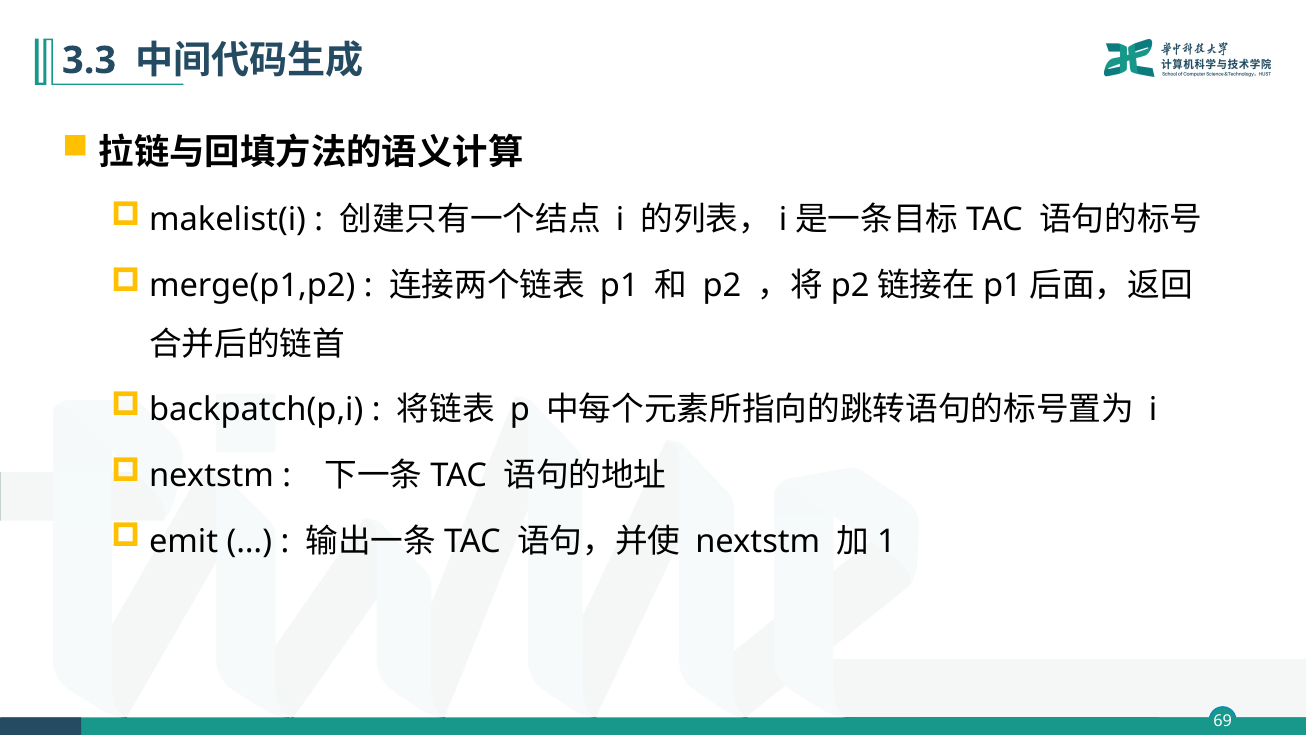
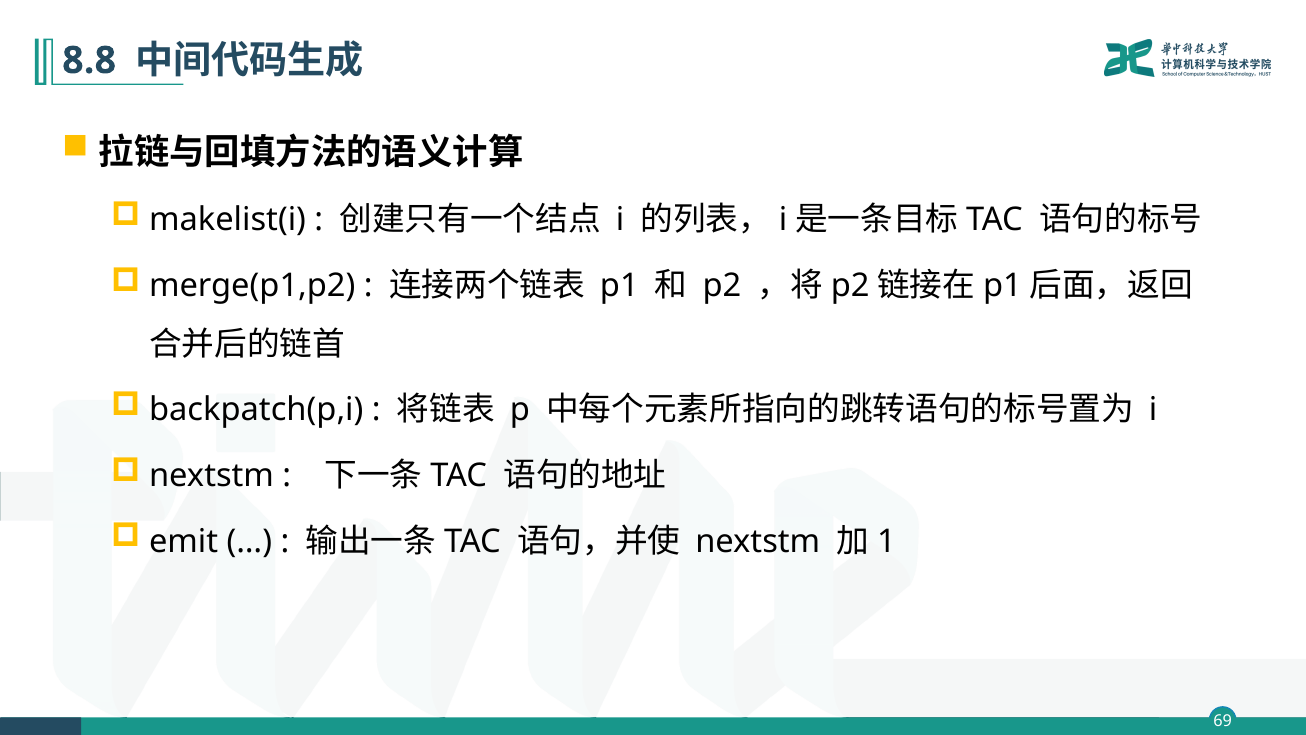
3.3: 3.3 -> 8.8 (89, 60)
